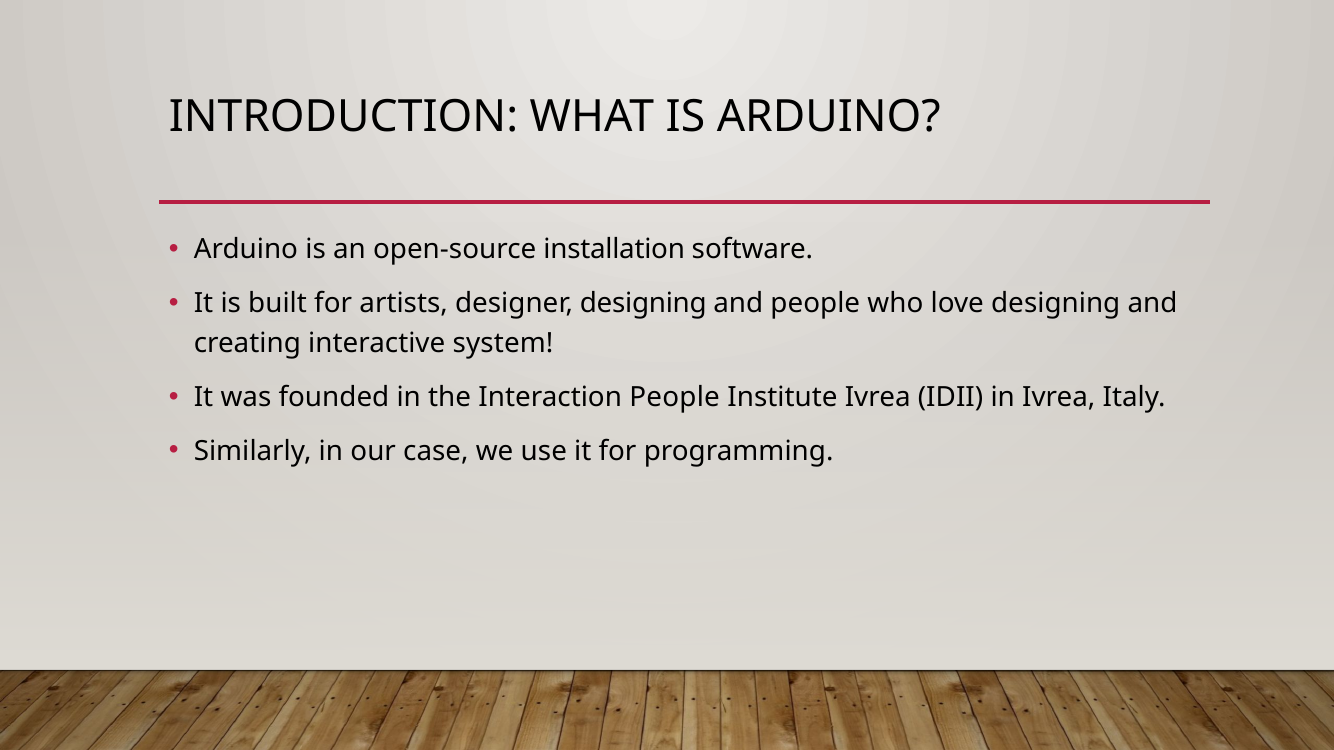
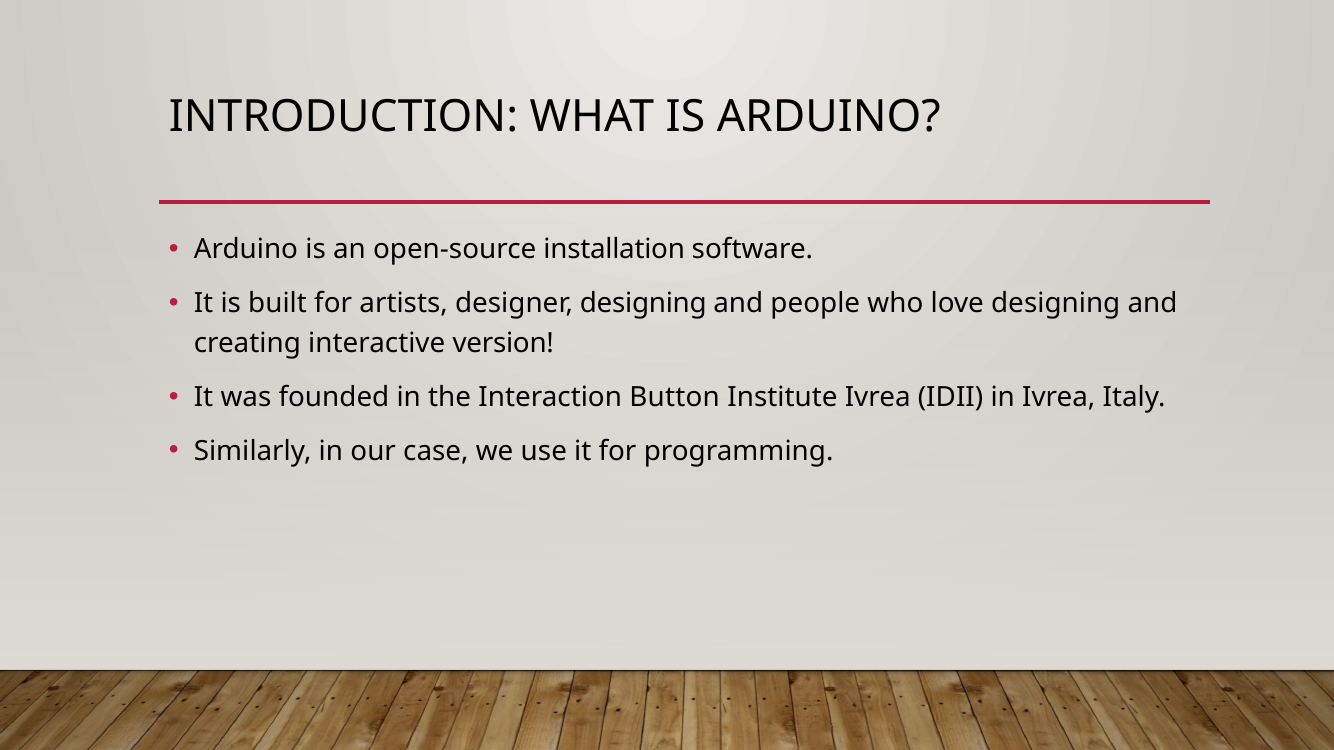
system: system -> version (503, 344)
Interaction People: People -> Button (675, 398)
